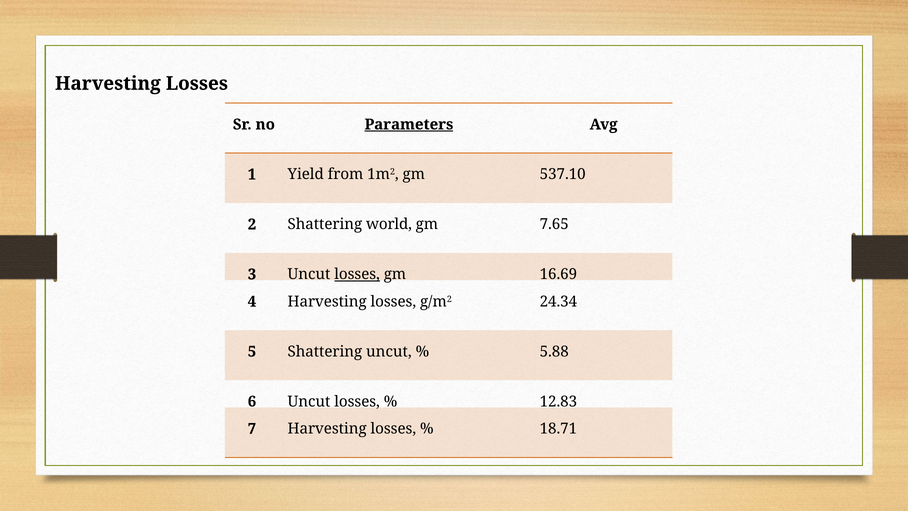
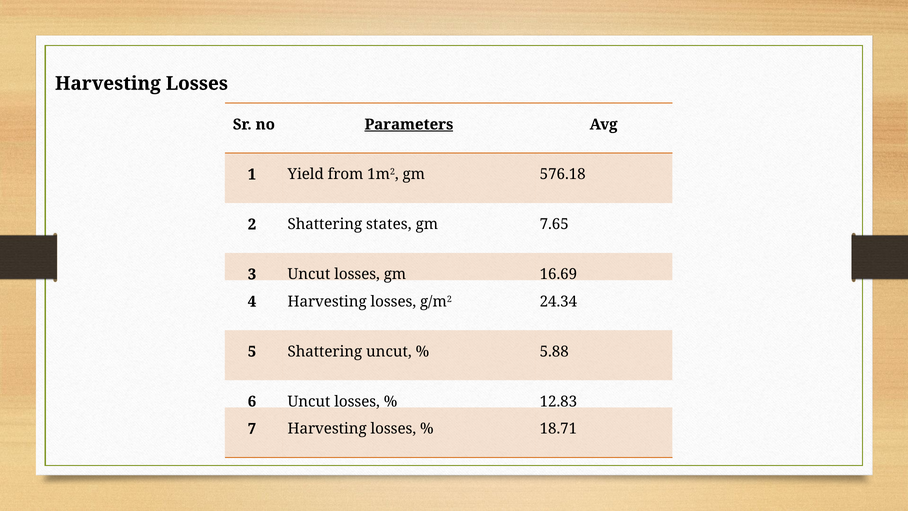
537.10: 537.10 -> 576.18 (563, 174)
world: world -> states (389, 224)
losses underline: present -> none (357, 274)
